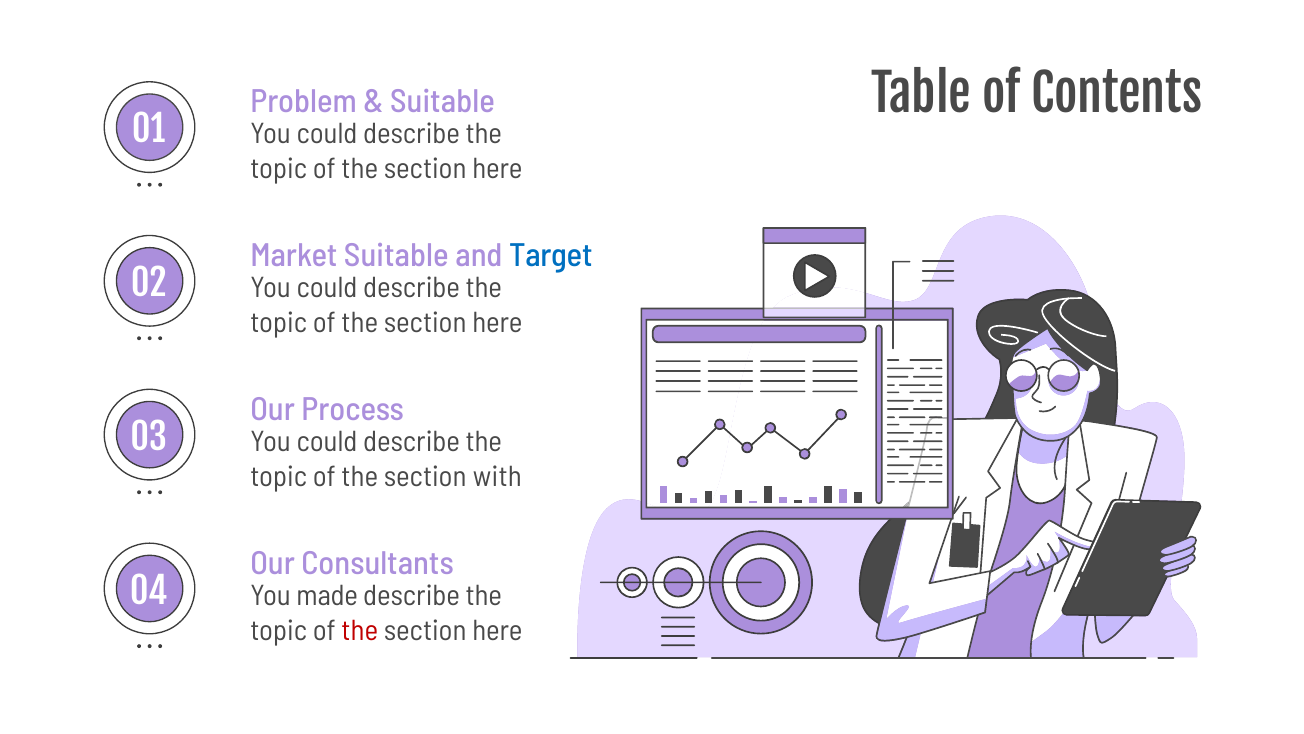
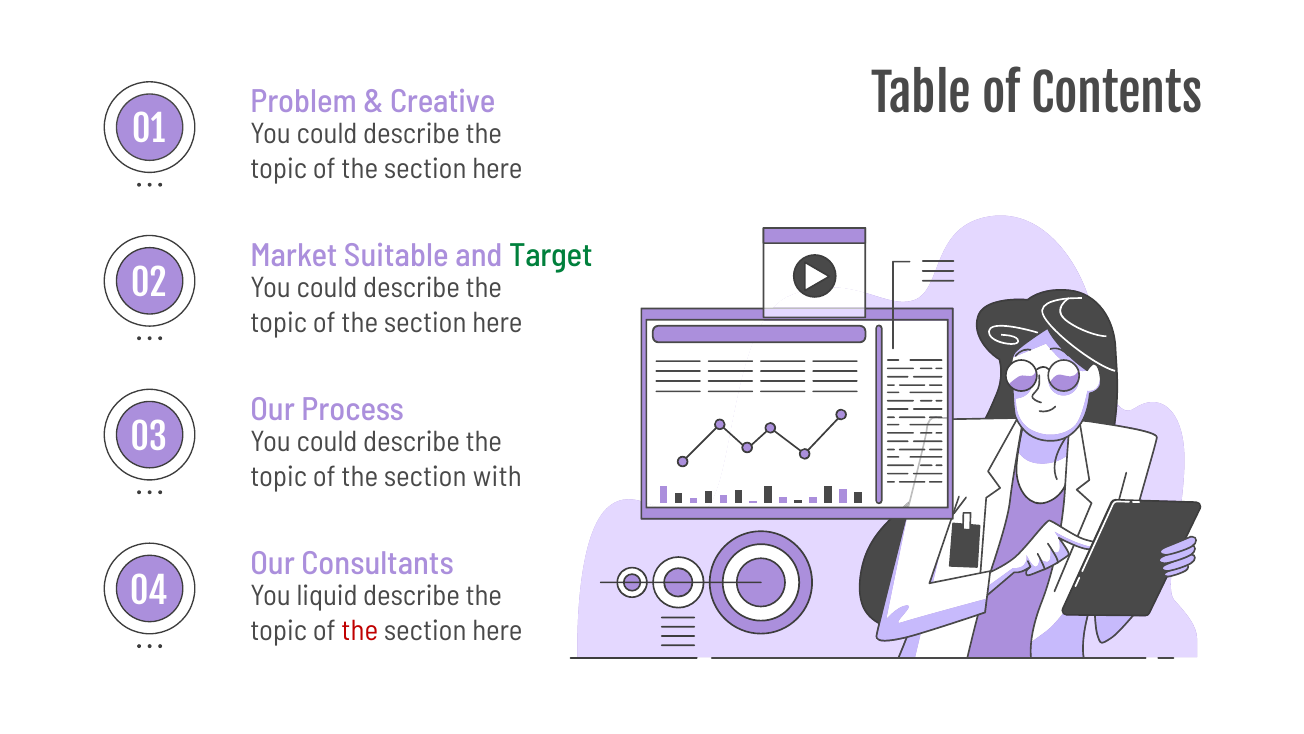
Suitable: Suitable -> Creative (443, 102)
Target colour: blue -> green (551, 256)
made: made -> liquid (327, 596)
